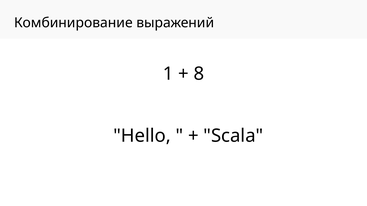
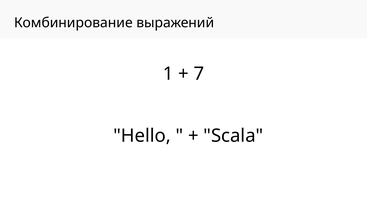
8: 8 -> 7 (199, 74)
